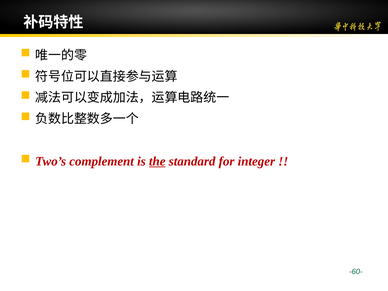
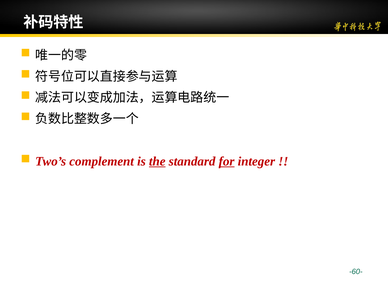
for underline: none -> present (227, 161)
